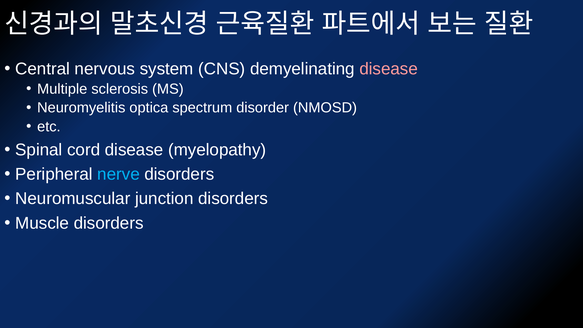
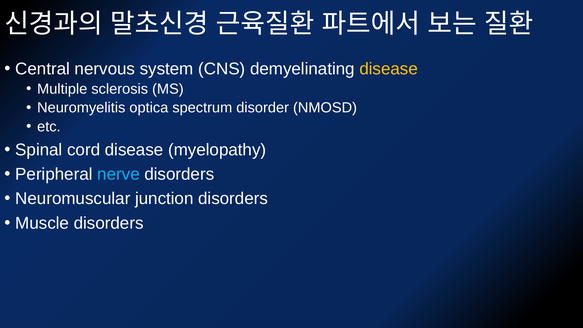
disease colour: pink -> yellow (389, 69)
